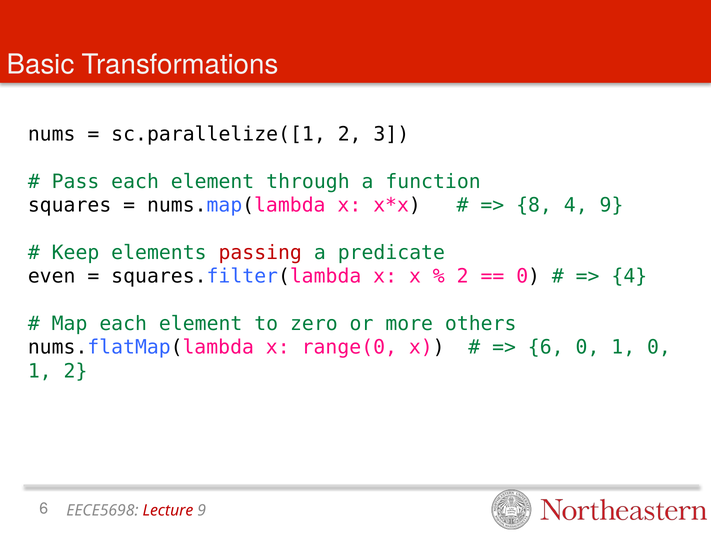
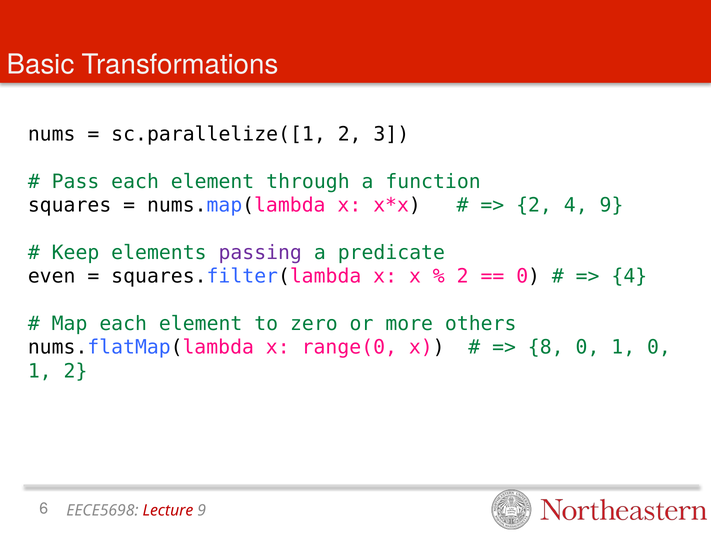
8: 8 -> 2 (534, 205)
passing colour: red -> purple (260, 253)
6: 6 -> 8 (546, 348)
